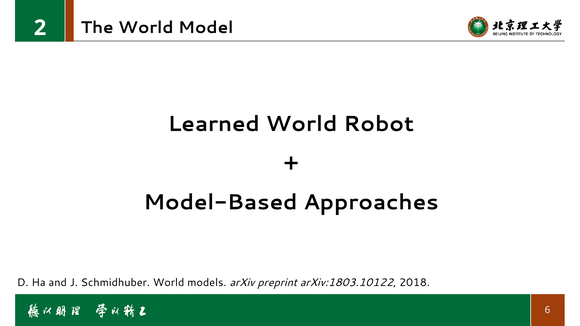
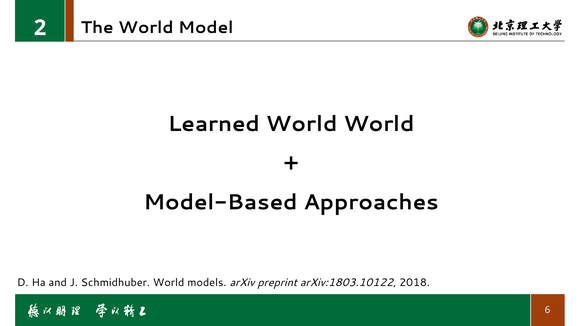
World Robot: Robot -> World (379, 124)
